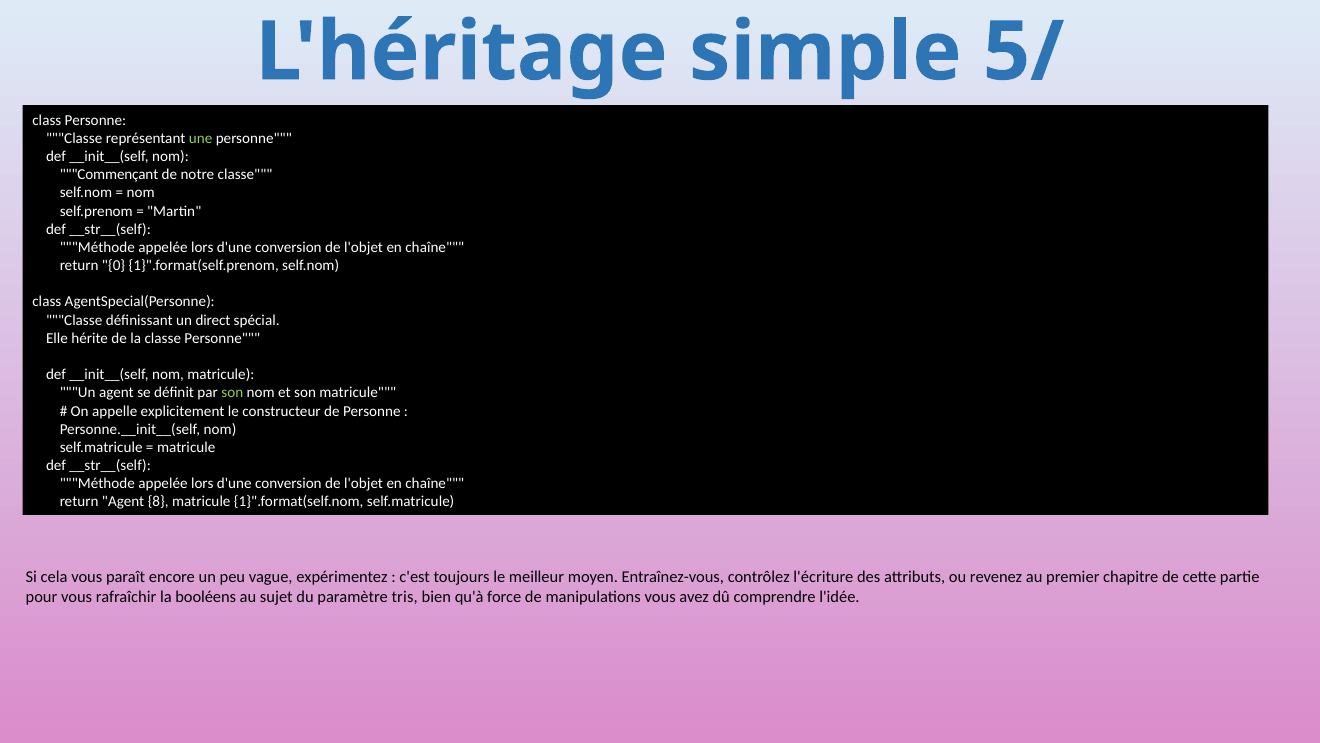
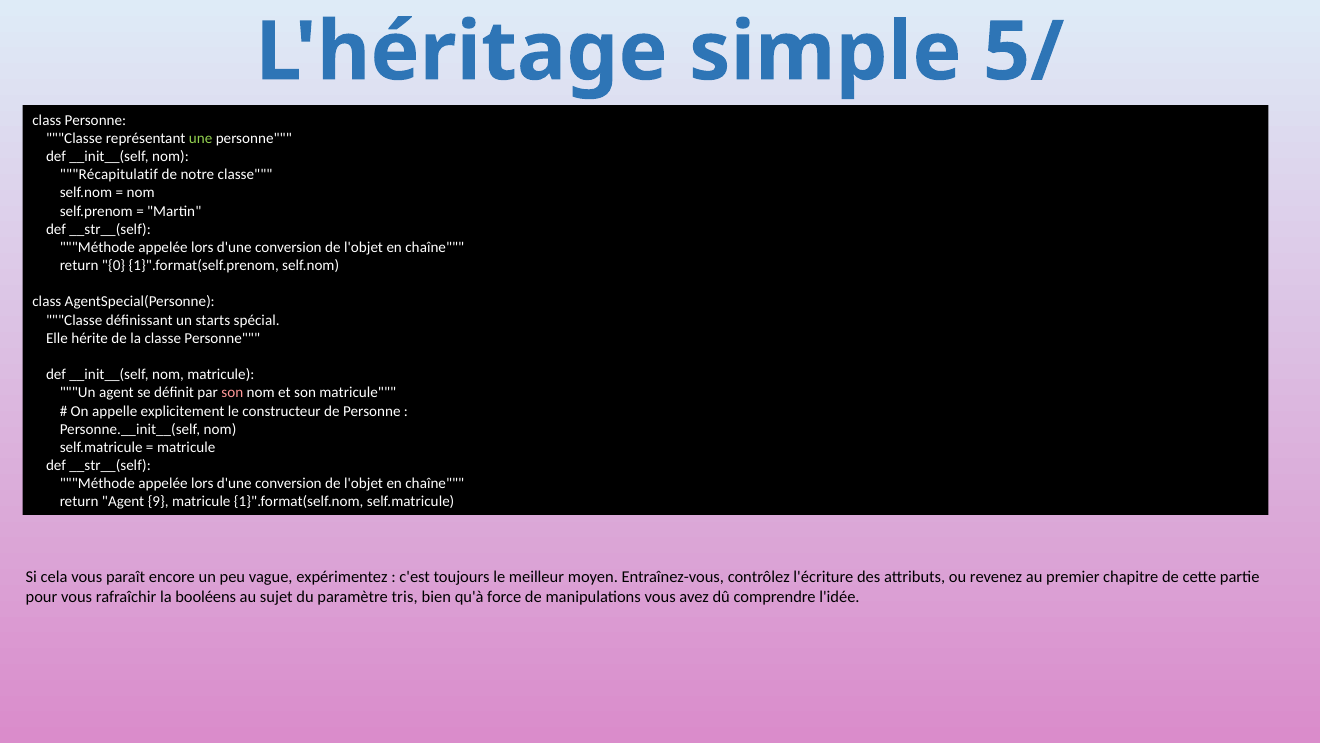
Commençant: Commençant -> Récapitulatif (109, 175)
direct: direct -> starts (213, 320)
son colour: light green -> pink (232, 393)
8: 8 -> 9 (158, 502)
